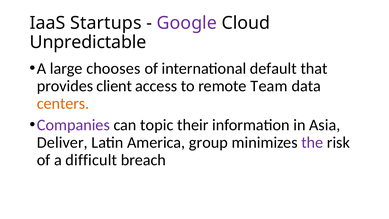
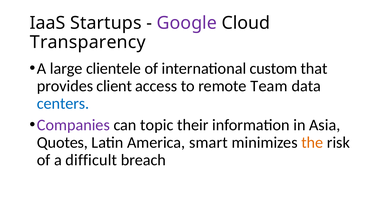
Unpredictable: Unpredictable -> Transparency (88, 42)
chooses: chooses -> clientele (114, 68)
default: default -> custom (273, 68)
centers colour: orange -> blue (63, 103)
Deliver: Deliver -> Quotes (62, 142)
group: group -> smart (208, 142)
the colour: purple -> orange (312, 142)
